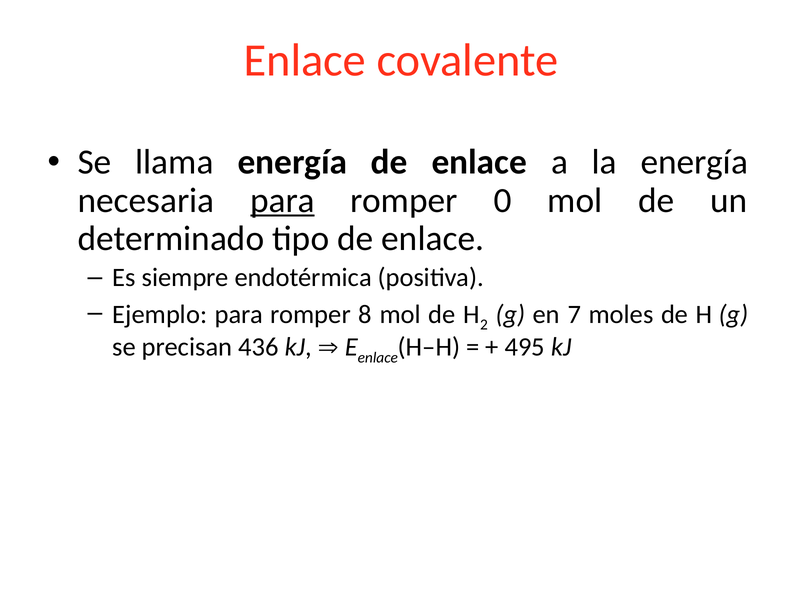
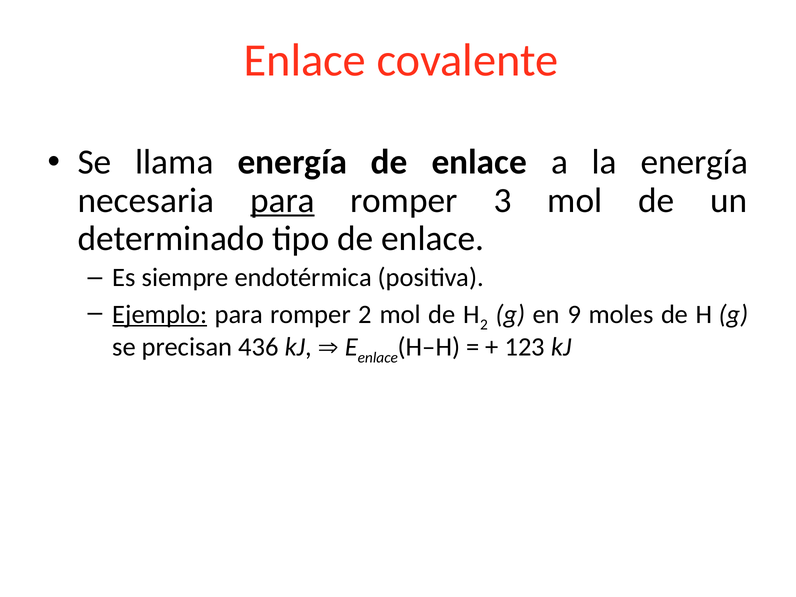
0: 0 -> 3 (502, 200)
Ejemplo underline: none -> present (160, 315)
romper 8: 8 -> 2 (365, 315)
7: 7 -> 9 (574, 315)
495: 495 -> 123 (525, 347)
